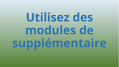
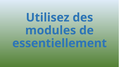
supplémentaire: supplémentaire -> essentiellement (60, 43)
